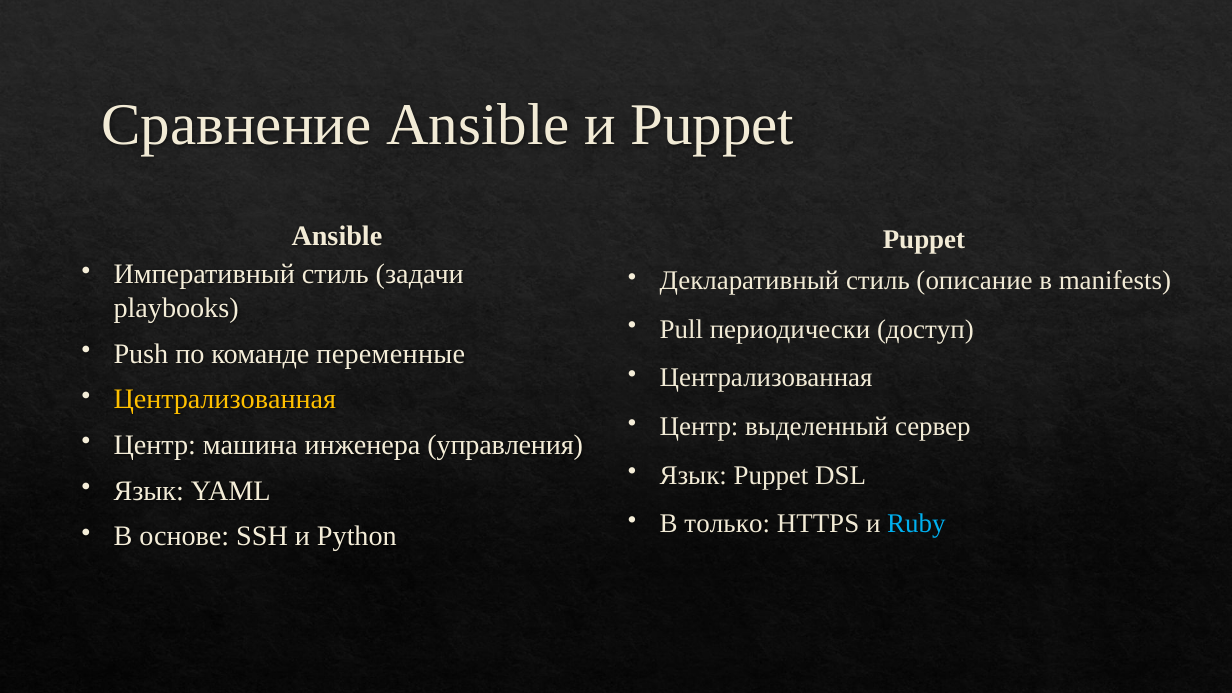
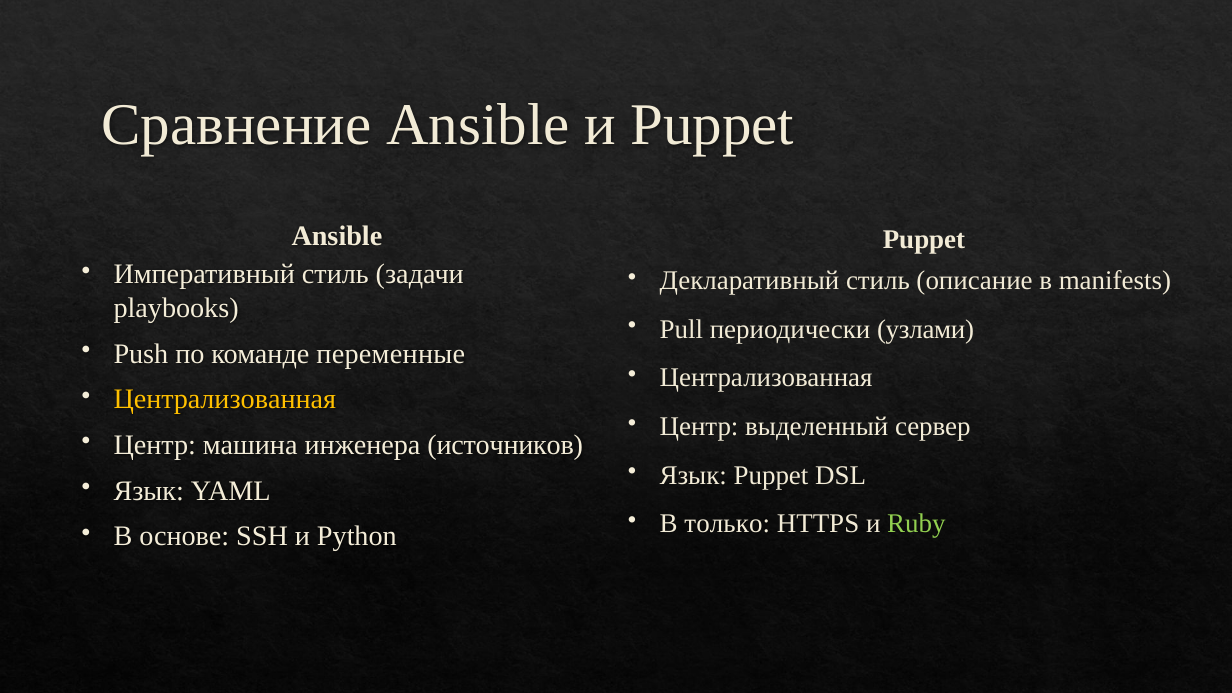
доступ: доступ -> узлами (926, 329)
управления: управления -> источников (505, 445)
Ruby colour: light blue -> light green (916, 524)
